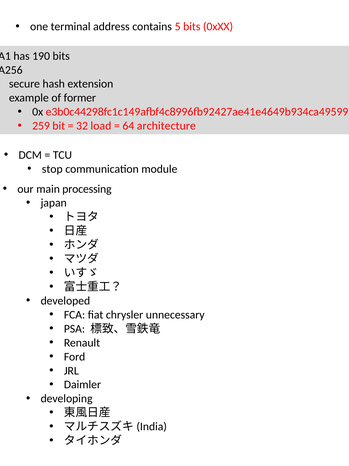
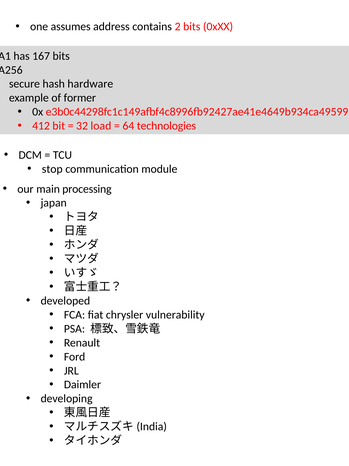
terminal: terminal -> assumes (71, 27)
5: 5 -> 2 (178, 27)
190: 190 -> 167 (41, 56)
extension: extension -> hardware (90, 84)
259: 259 -> 412 (41, 126)
architecture: architecture -> technologies (166, 126)
unnecessary: unnecessary -> vulnerability (175, 314)
